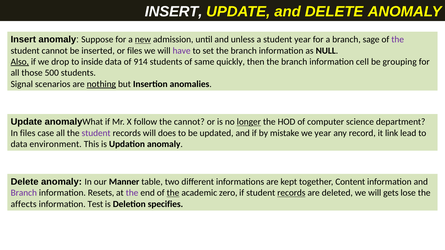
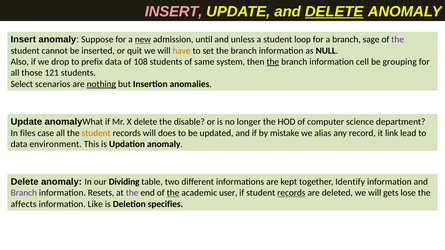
INSERT colour: white -> pink (174, 12)
DELETE underline: none -> present (334, 12)
student year: year -> loop (303, 40)
or files: files -> quit (135, 51)
have colour: purple -> orange (182, 51)
Also underline: present -> none (20, 62)
inside: inside -> prefix (92, 62)
914: 914 -> 108 (141, 62)
quickly: quickly -> system (231, 62)
the underline: none -> present (273, 62)
500: 500 -> 121 (52, 73)
Signal: Signal -> Select (22, 84)
X follow: follow -> delete (145, 122)
the cannot: cannot -> disable (189, 122)
longer underline: present -> none (249, 122)
student colour: purple -> orange (96, 133)
we year: year -> alias (323, 133)
Manner: Manner -> Dividing (124, 182)
Content: Content -> Identify (350, 182)
zero: zero -> user (228, 193)
Test: Test -> Like (95, 204)
